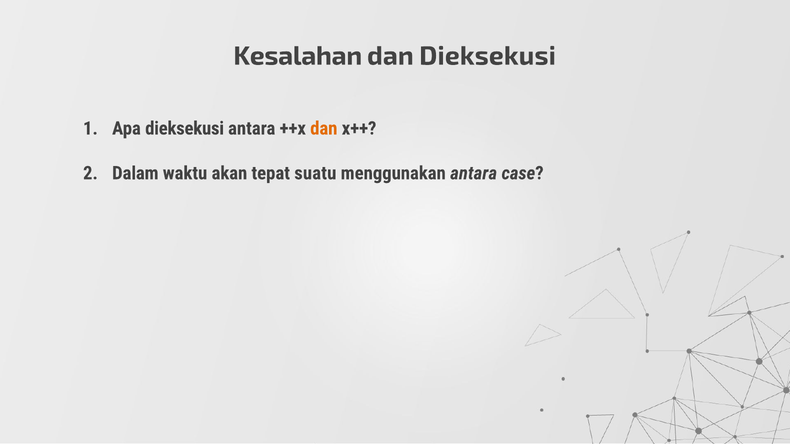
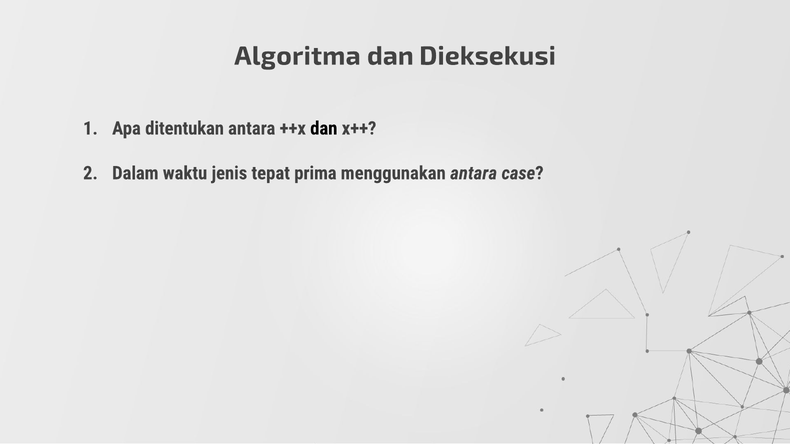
Kesalahan: Kesalahan -> Algoritma (297, 56)
Apa dieksekusi: dieksekusi -> ditentukan (185, 129)
dan colour: orange -> black (324, 129)
akan: akan -> jenis (229, 173)
suatu: suatu -> prima (315, 173)
